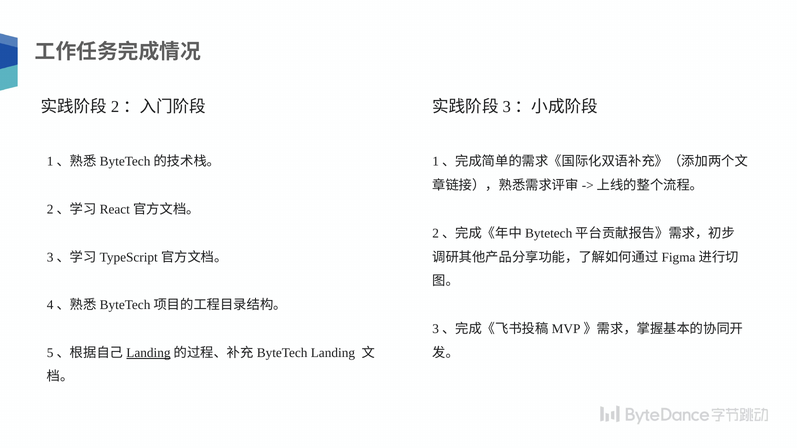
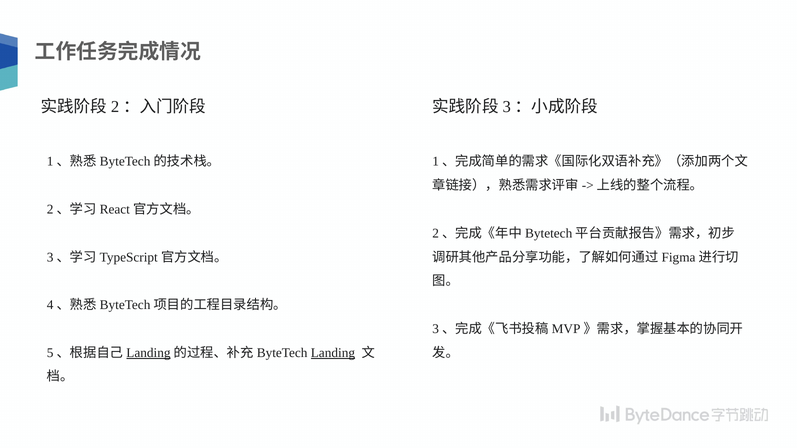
Landing underline: none -> present (333, 353)
